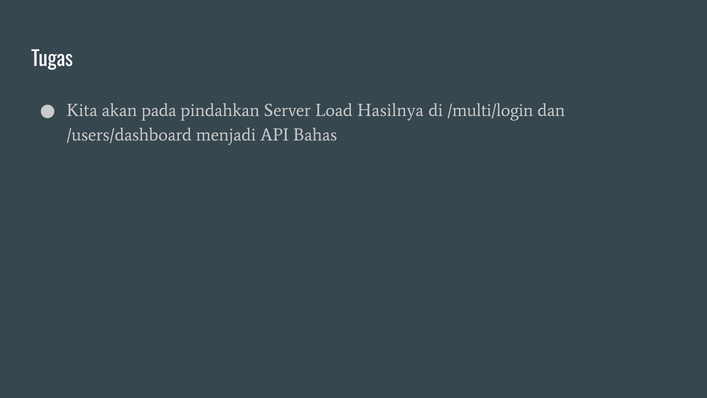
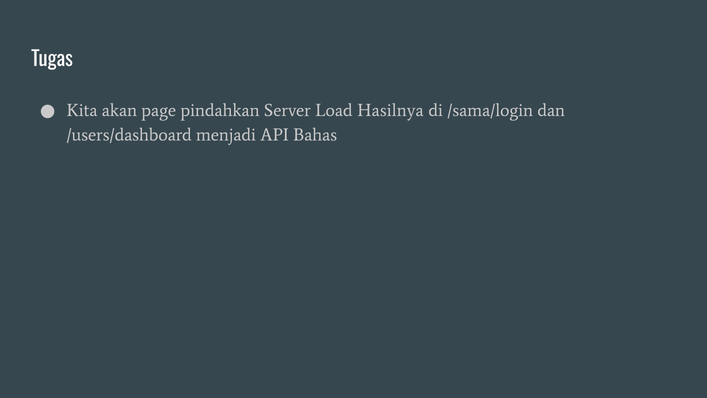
pada: pada -> page (159, 110)
/multi/login: /multi/login -> /sama/login (490, 110)
